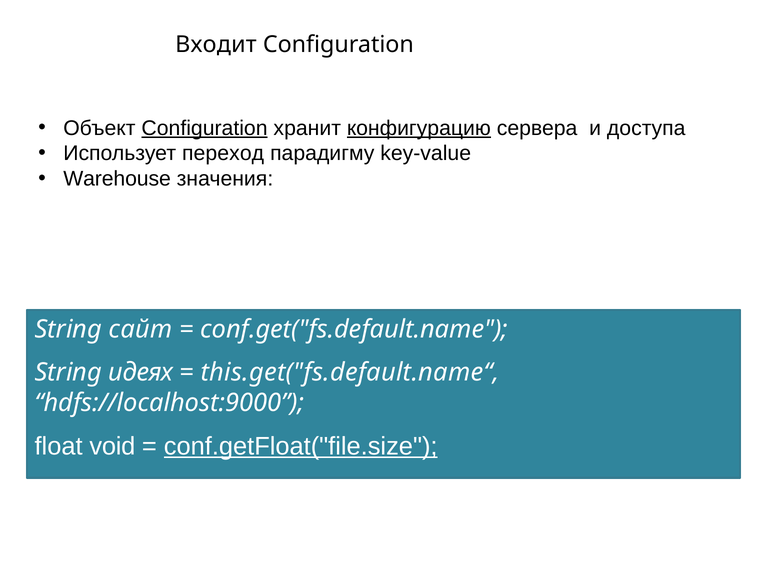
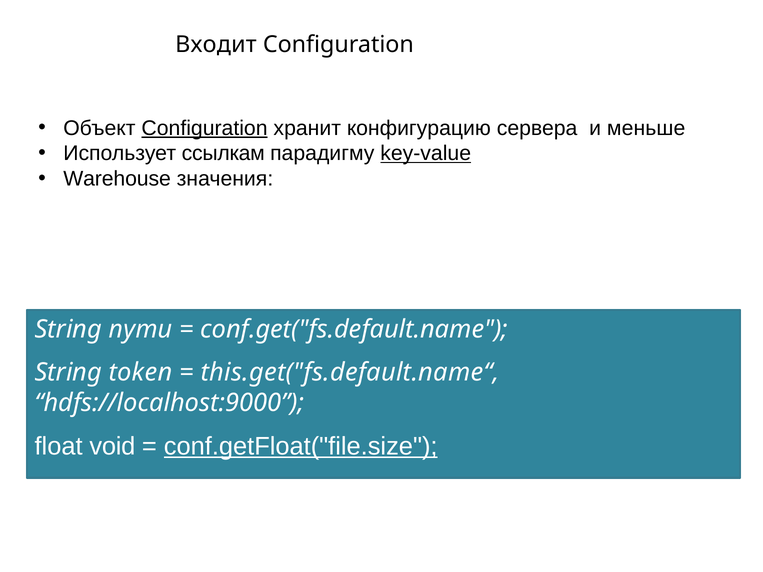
конфигурацию underline: present -> none (419, 128)
доступа: доступа -> меньше (646, 128)
переход: переход -> ссылкам (223, 153)
key-value underline: none -> present (426, 153)
сайт: сайт -> пути (141, 329)
идеях: идеях -> token (140, 373)
